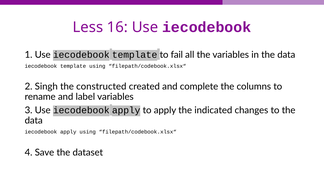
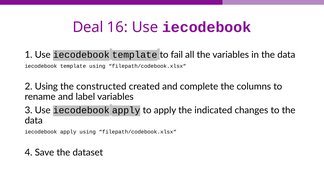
Less: Less -> Deal (88, 27)
2 Singh: Singh -> Using (46, 87)
